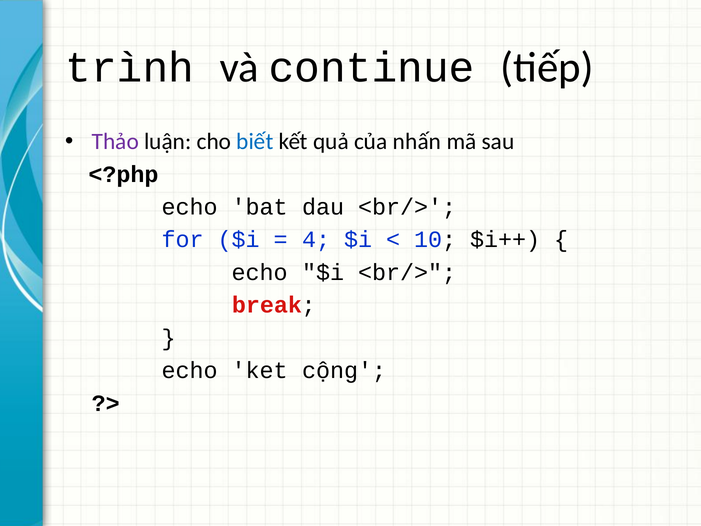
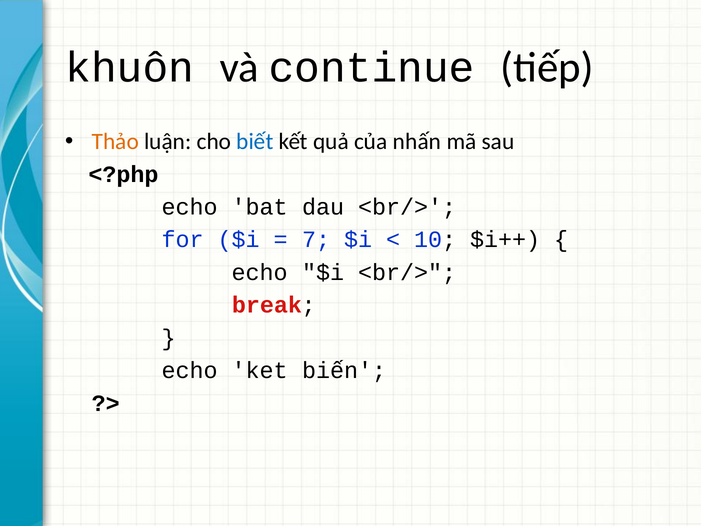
trình: trình -> khuôn (130, 67)
Thảo colour: purple -> orange (115, 142)
4: 4 -> 7 (316, 240)
cộng: cộng -> biến (344, 370)
